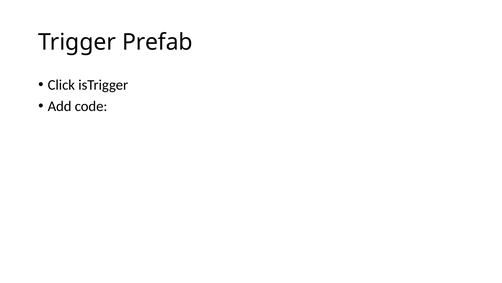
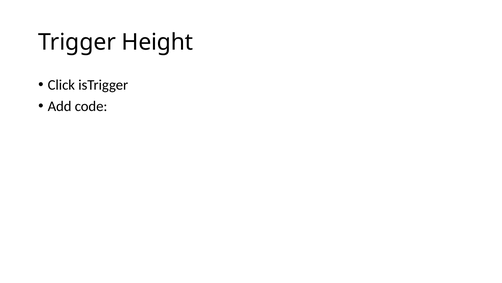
Prefab: Prefab -> Height (157, 42)
